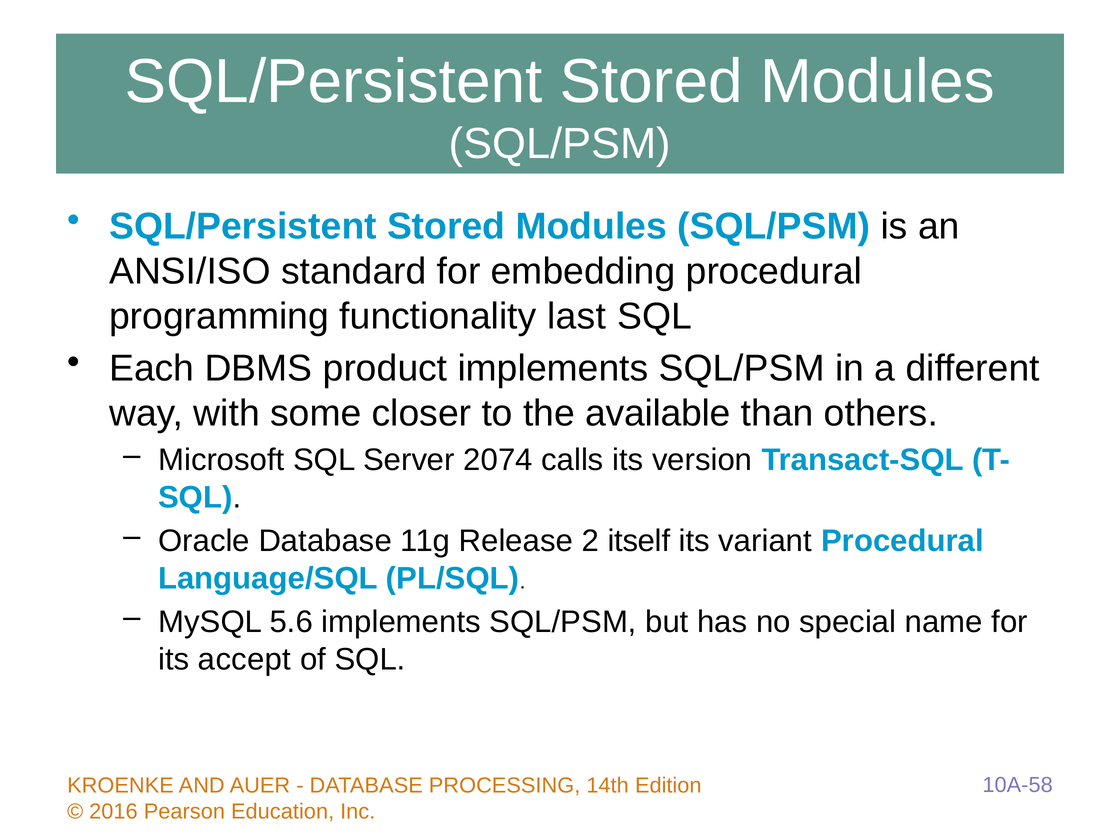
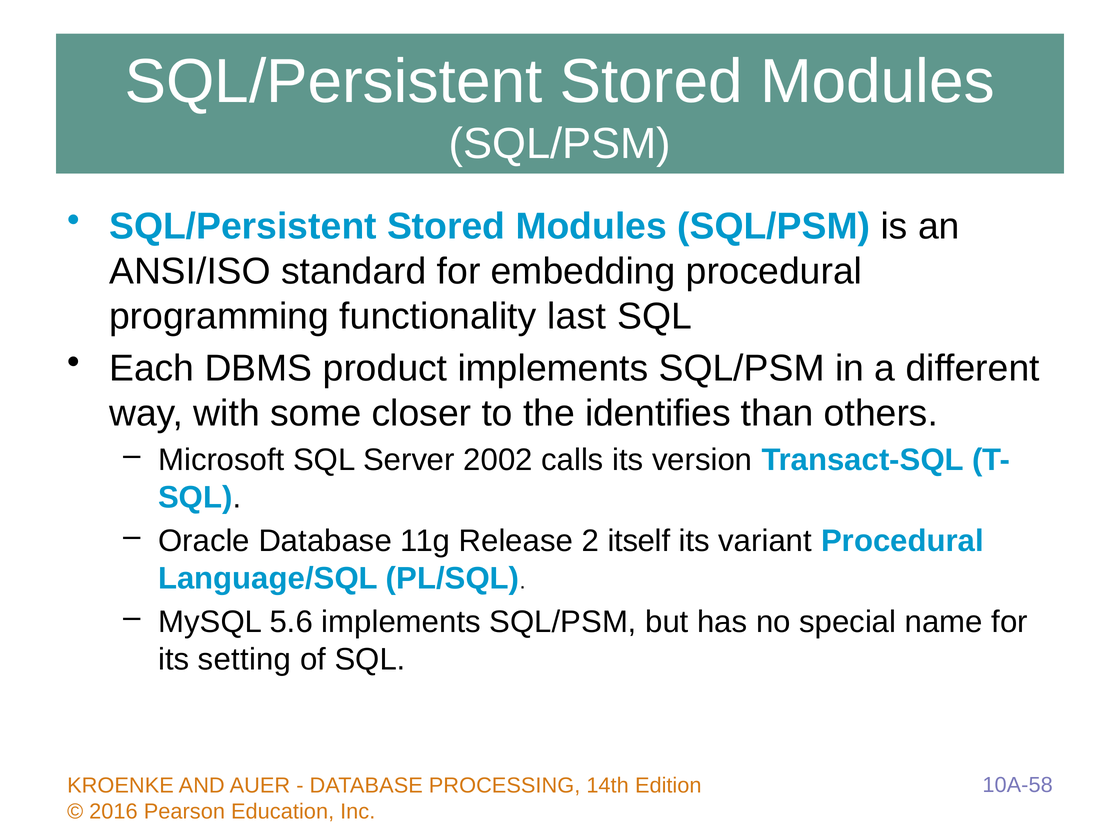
available: available -> identifies (658, 413)
2074: 2074 -> 2002 (498, 460)
accept: accept -> setting (245, 659)
